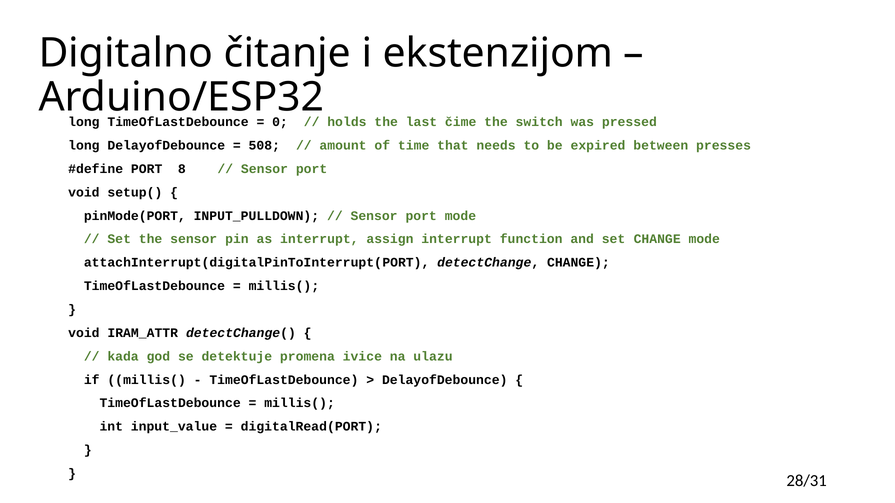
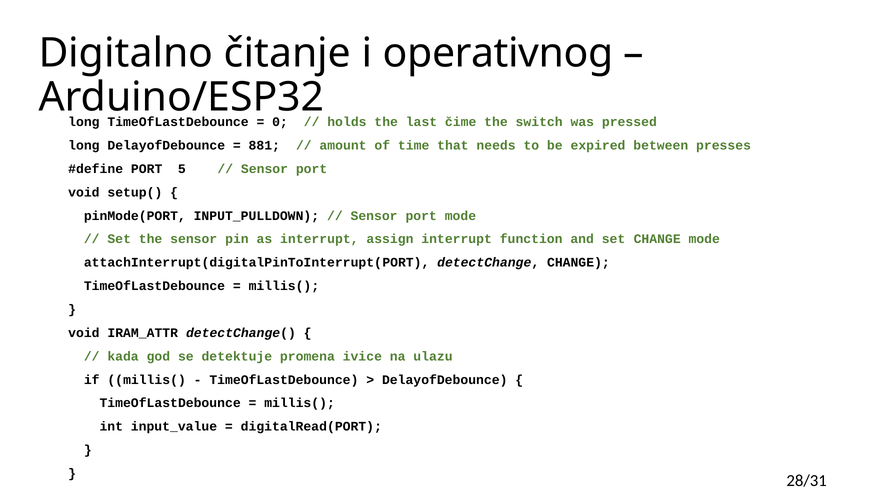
ekstenzijom: ekstenzijom -> operativnog (498, 53)
508: 508 -> 881 (264, 146)
8: 8 -> 5 (182, 169)
